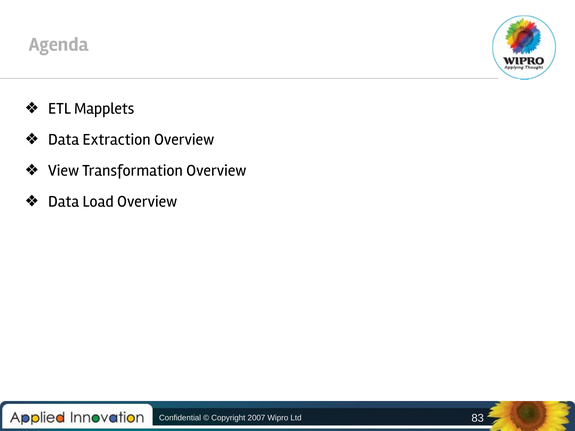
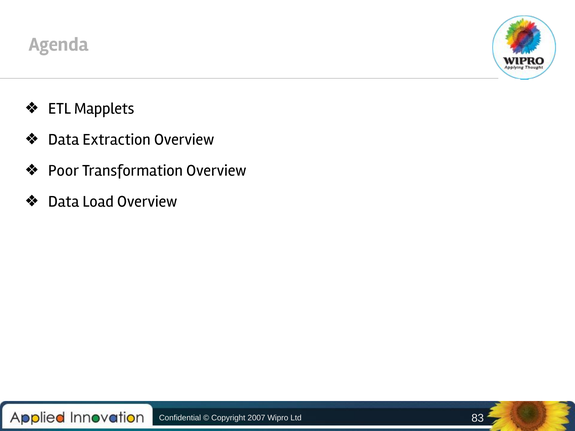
View: View -> Poor (64, 171)
